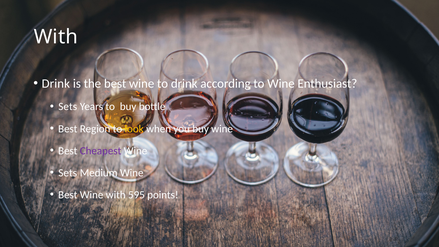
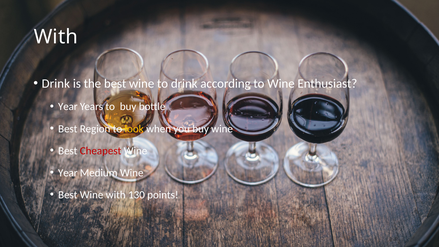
Sets: Sets -> Year (68, 107)
Cheapest colour: purple -> red (101, 151)
Sets: Sets -> Year (68, 173)
595: 595 -> 130 (136, 195)
